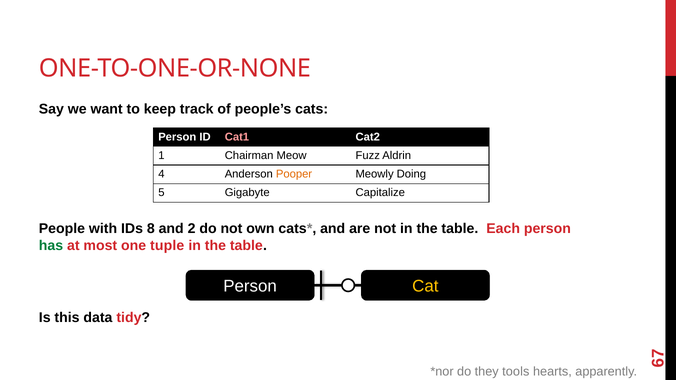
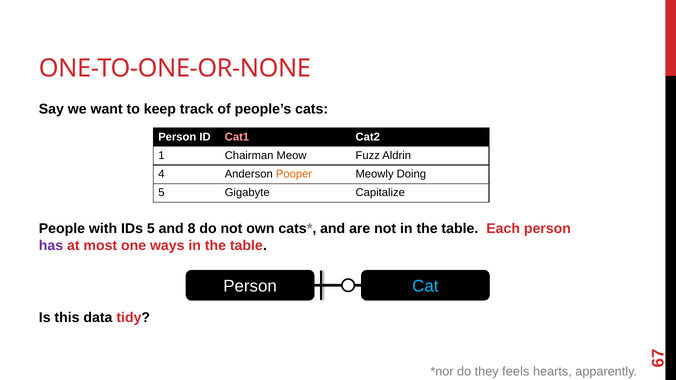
IDs 8: 8 -> 5 (151, 229)
2: 2 -> 8 (192, 229)
has colour: green -> purple (51, 246)
tuple: tuple -> ways (167, 246)
Cat colour: yellow -> light blue (425, 287)
tools: tools -> feels (516, 372)
